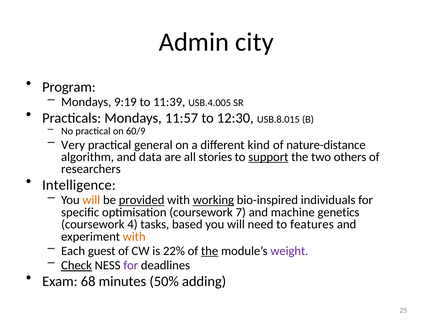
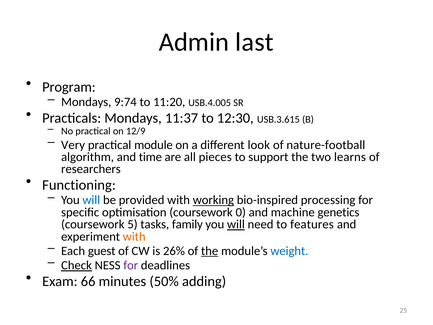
city: city -> last (254, 42)
9:19: 9:19 -> 9:74 (125, 102)
11:39: 11:39 -> 11:20 (169, 102)
11:57: 11:57 -> 11:37 (182, 118)
USB.8.015: USB.8.015 -> USB.3.615 (278, 119)
60/9: 60/9 -> 12/9 (136, 131)
general: general -> module (153, 145)
kind: kind -> look (259, 145)
nature-distance: nature-distance -> nature-football (326, 145)
data: data -> time (150, 157)
stories: stories -> pieces (215, 157)
support underline: present -> none (268, 157)
others: others -> learns (350, 157)
Intelligence: Intelligence -> Functioning (79, 185)
will colour: orange -> blue (91, 200)
provided underline: present -> none (142, 200)
individuals: individuals -> processing (328, 200)
7: 7 -> 0 (241, 212)
4: 4 -> 5 (132, 224)
based: based -> family (187, 224)
will underline: none -> present (236, 224)
22%: 22% -> 26% (174, 251)
weight colour: purple -> blue (289, 251)
68: 68 -> 66 (88, 281)
